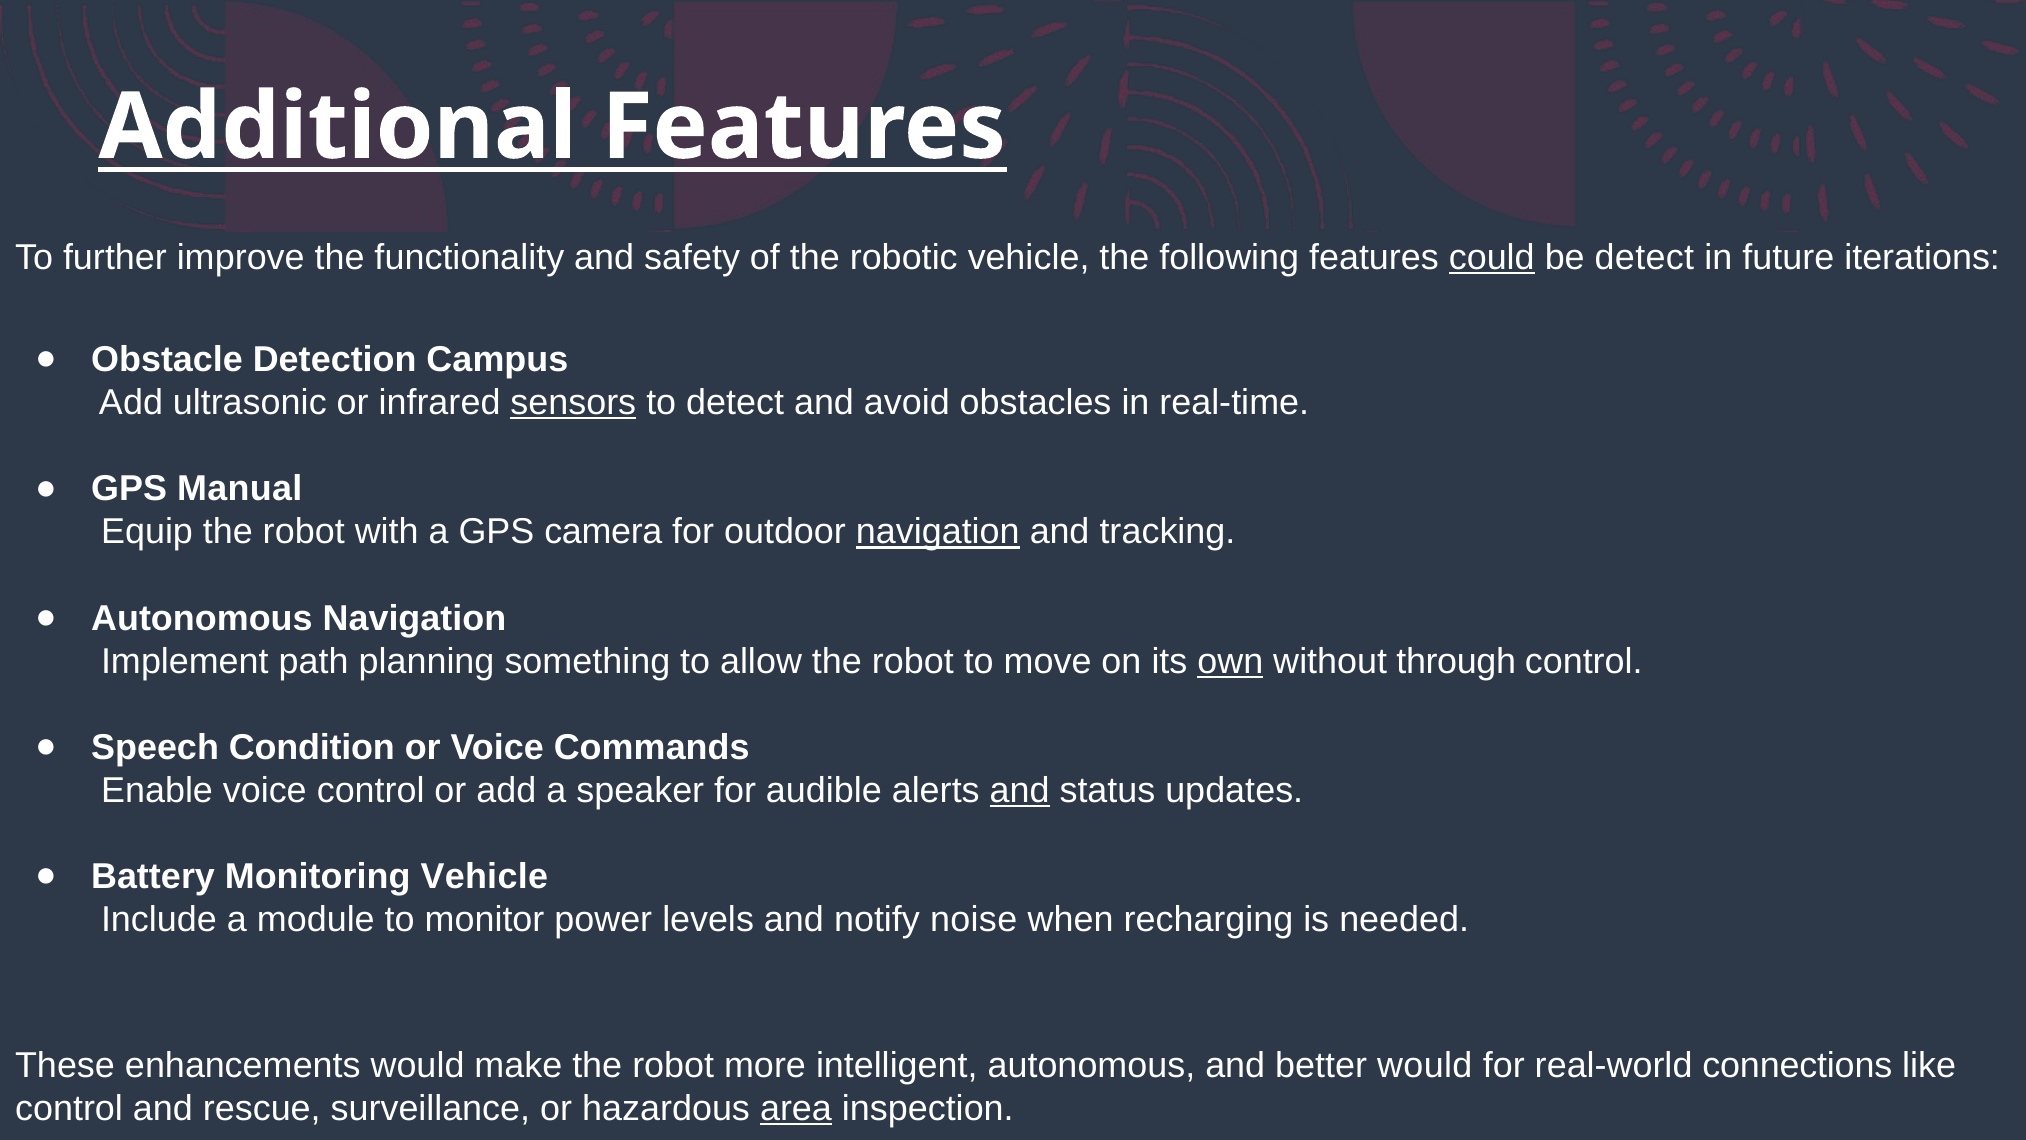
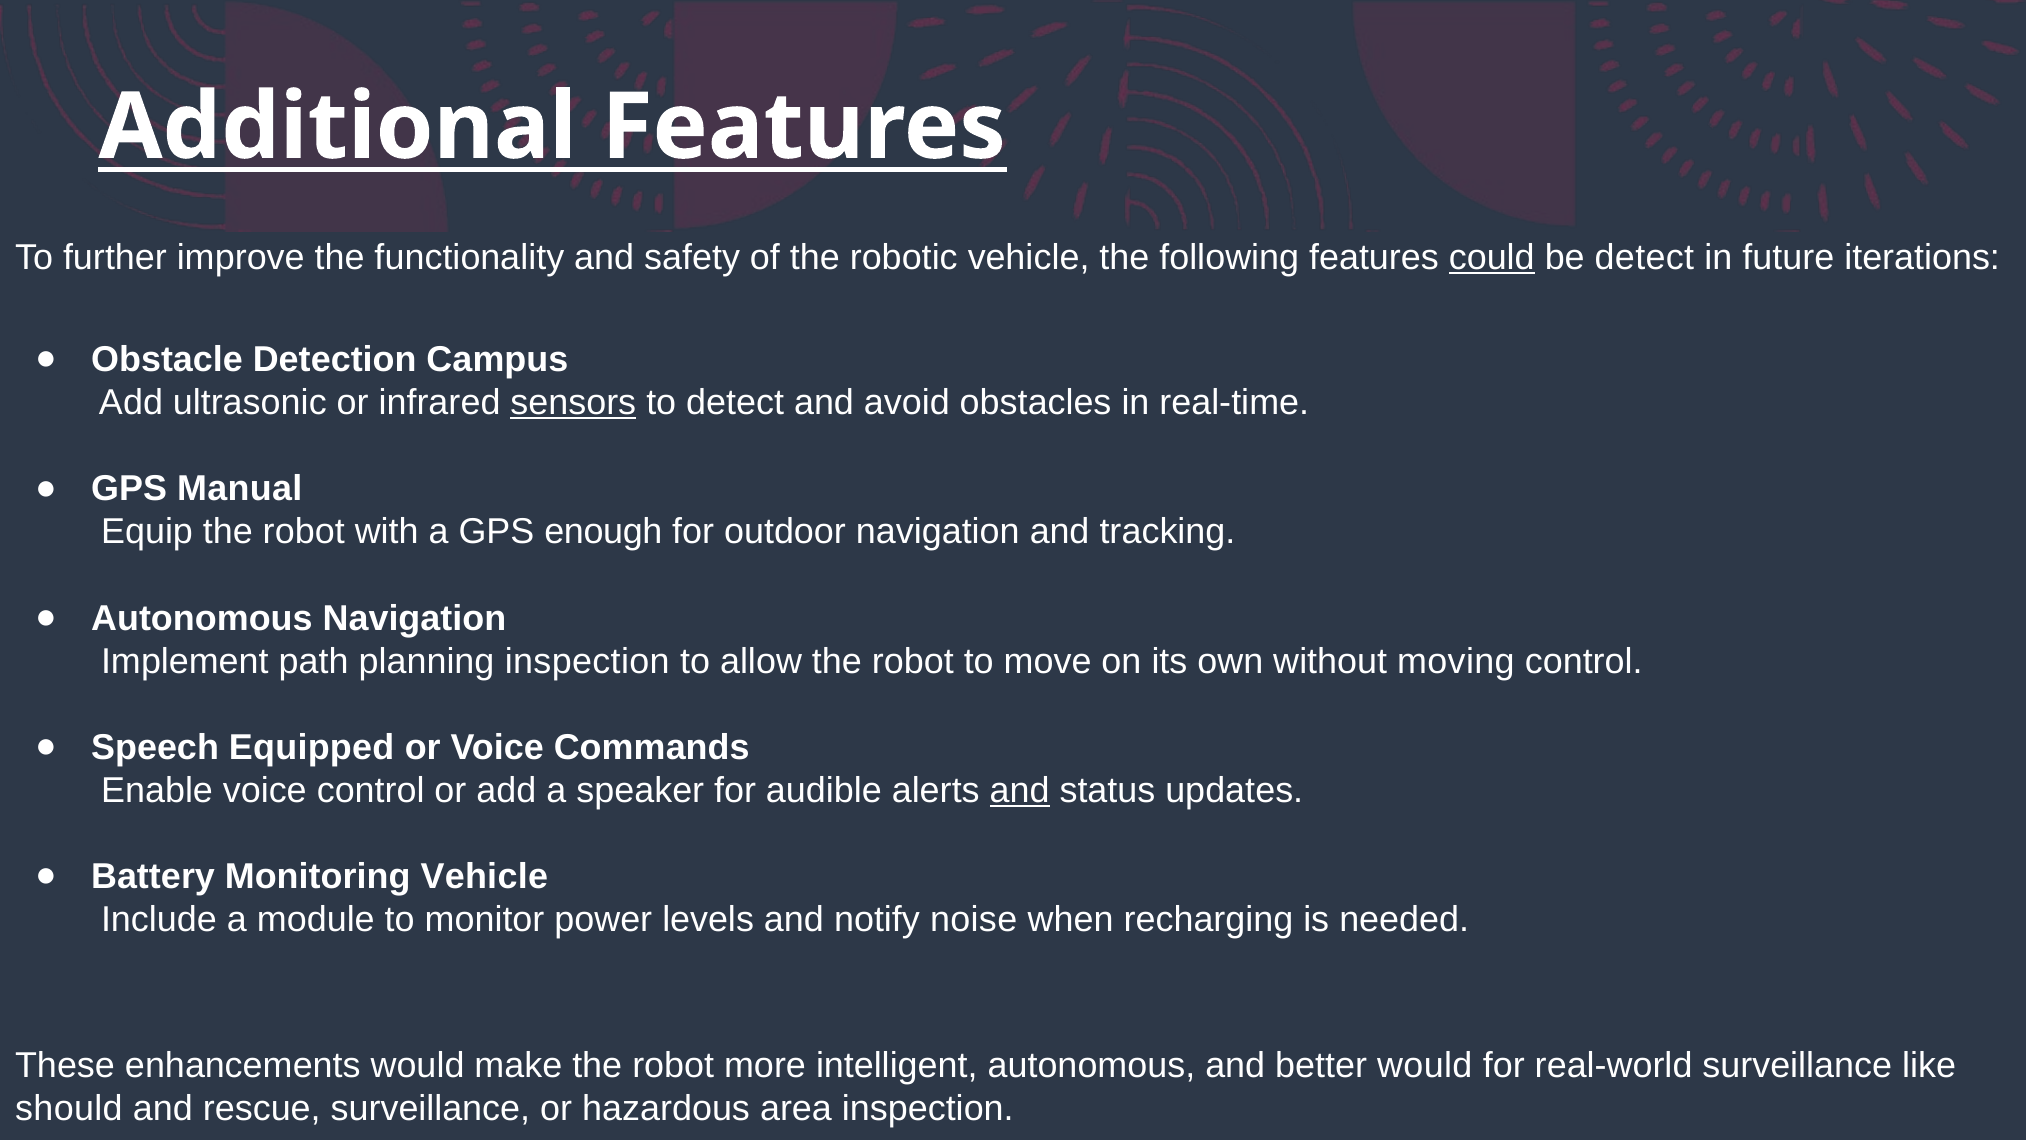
camera: camera -> enough (603, 532)
navigation underline: present -> none (938, 532)
planning something: something -> inspection (587, 661)
own underline: present -> none (1230, 661)
through: through -> moving (1456, 661)
Condition: Condition -> Equipped (312, 747)
real-world connections: connections -> surveillance (1797, 1065)
control: control -> should (69, 1108)
area underline: present -> none (796, 1108)
